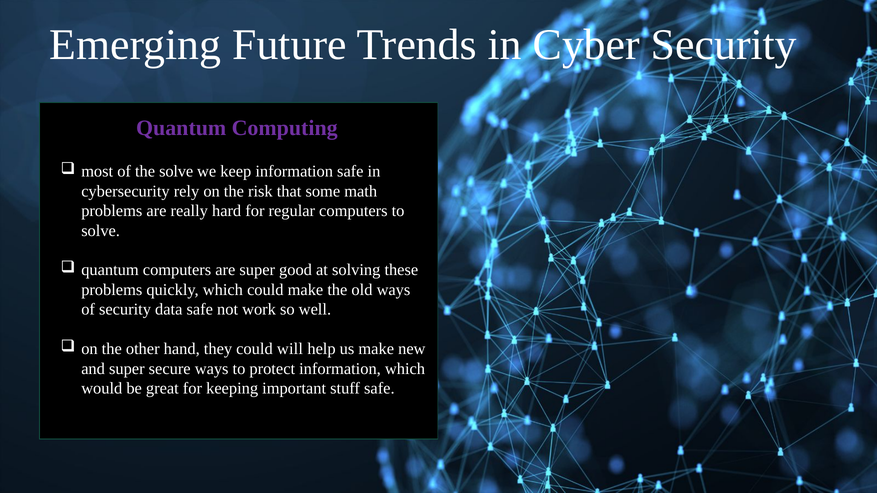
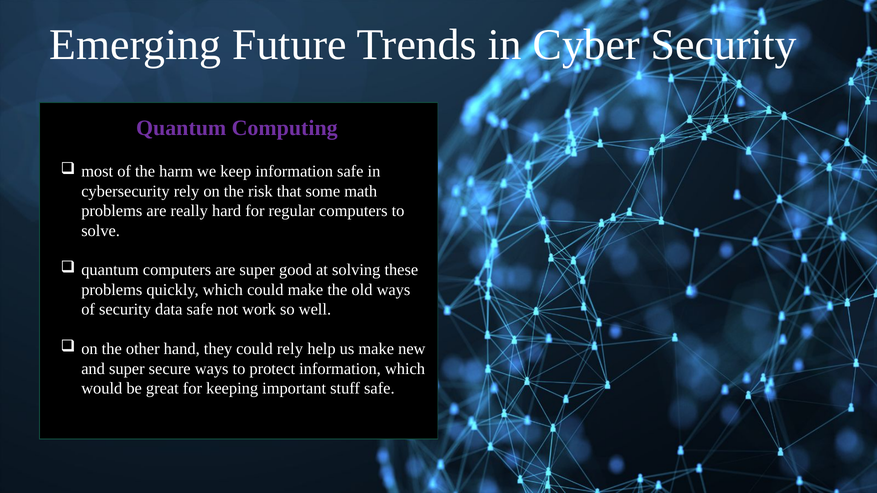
the solve: solve -> harm (176, 172)
could will: will -> rely (290, 349)
